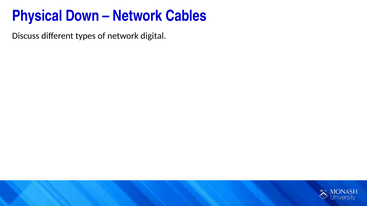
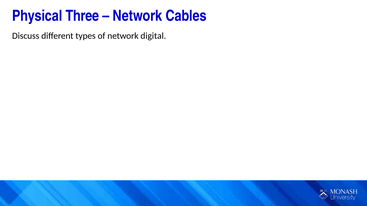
Down: Down -> Three (82, 16)
